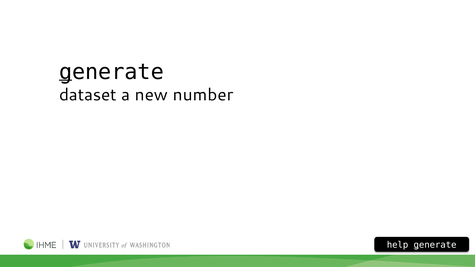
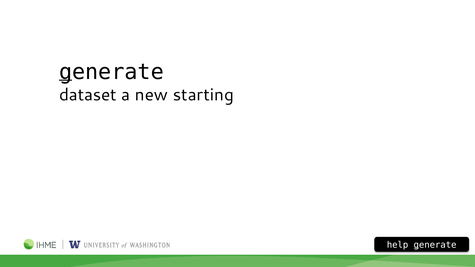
number: number -> starting (203, 95)
